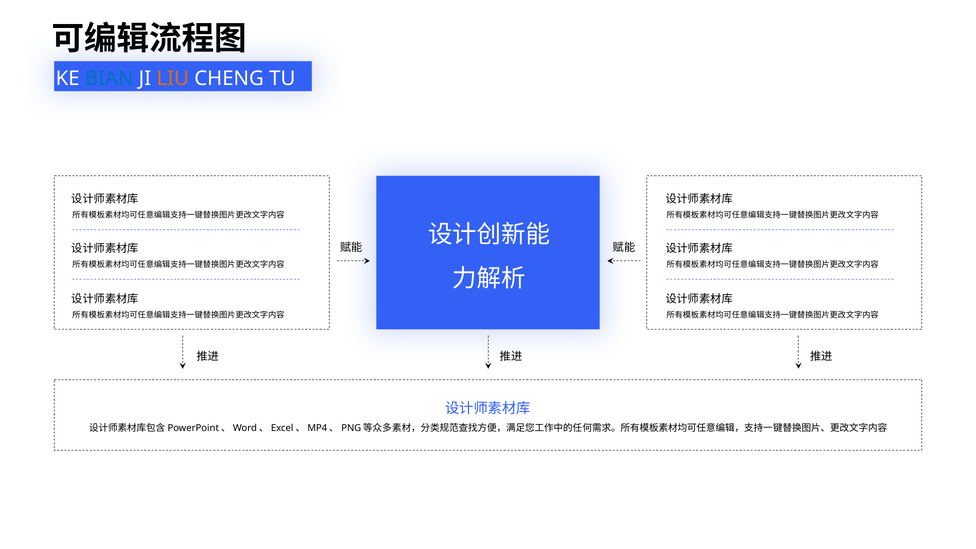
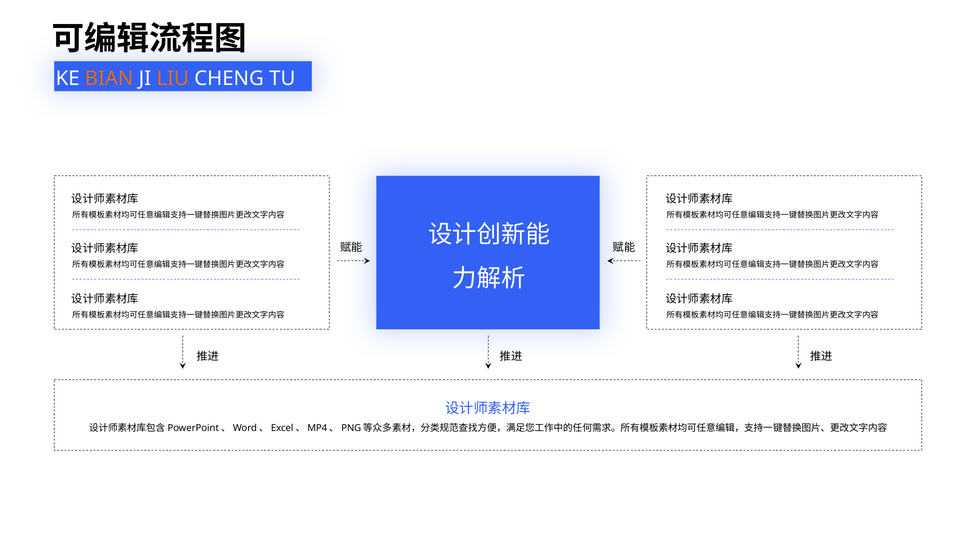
BIAN colour: blue -> orange (109, 78)
